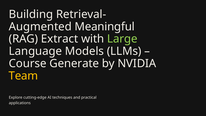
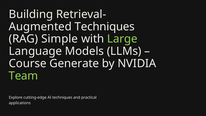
Meaningful: Meaningful -> Techniques (105, 27)
Extract: Extract -> Simple (60, 39)
Team colour: yellow -> light green (23, 76)
